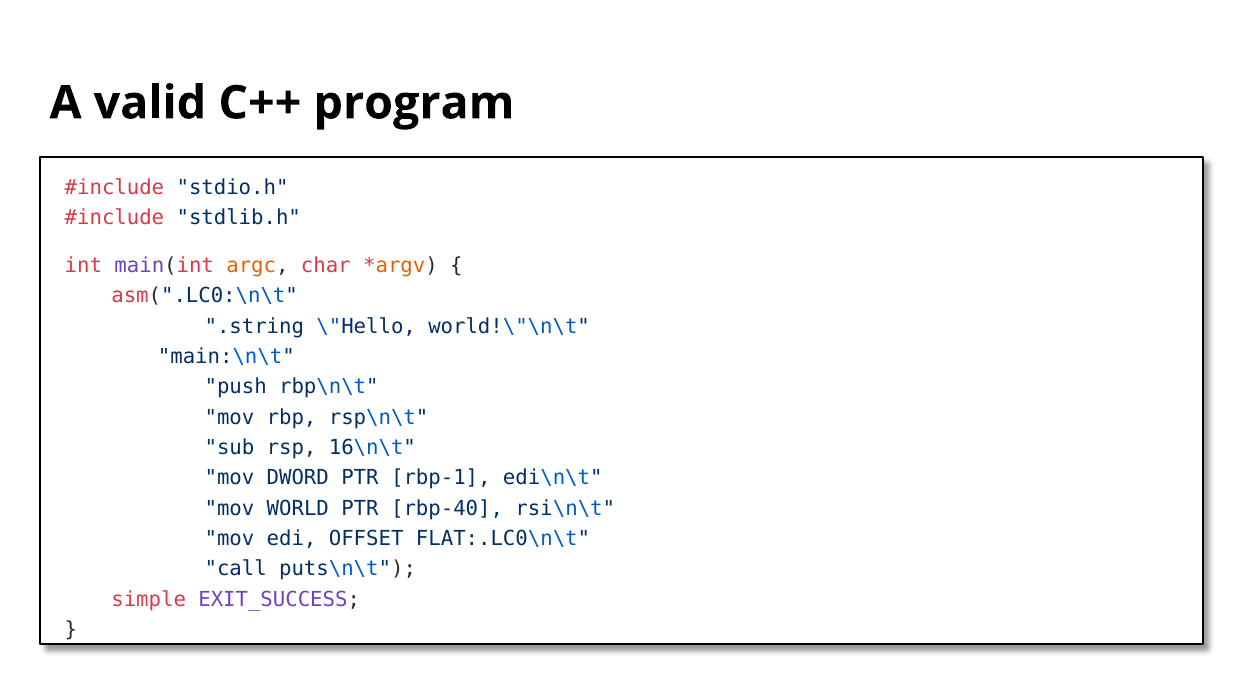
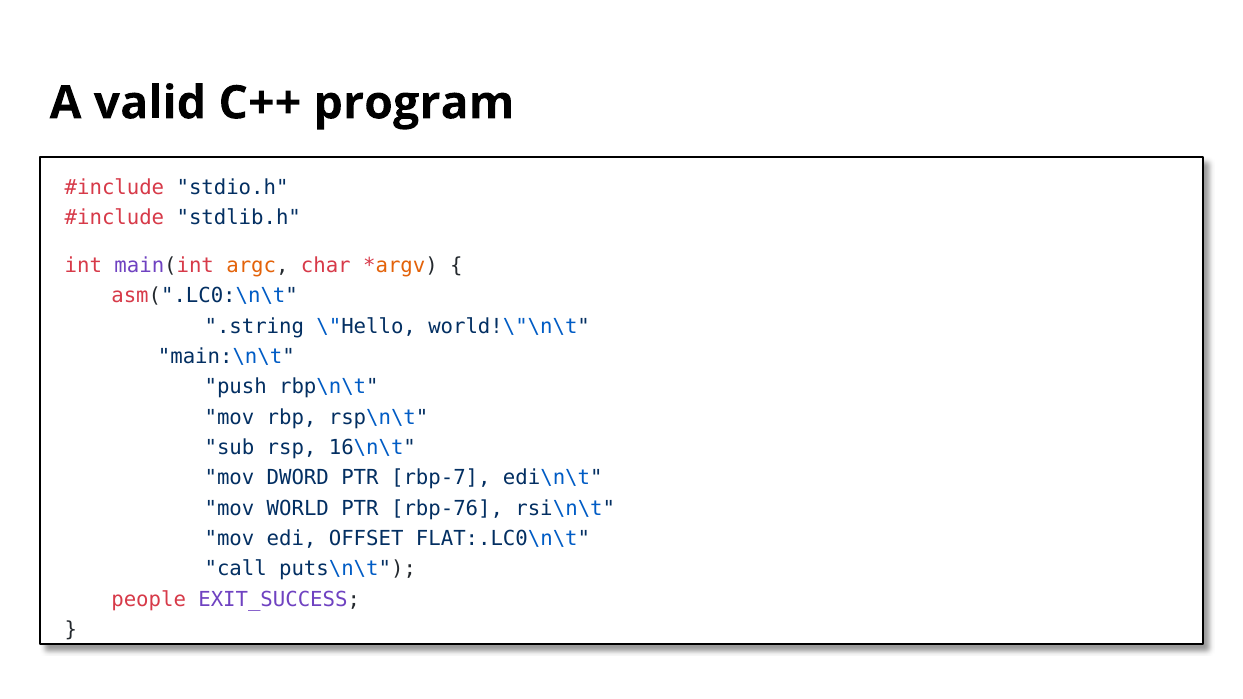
rbp-1: rbp-1 -> rbp-7 (441, 478)
rbp-40: rbp-40 -> rbp-76 (447, 508)
simple: simple -> people (149, 600)
